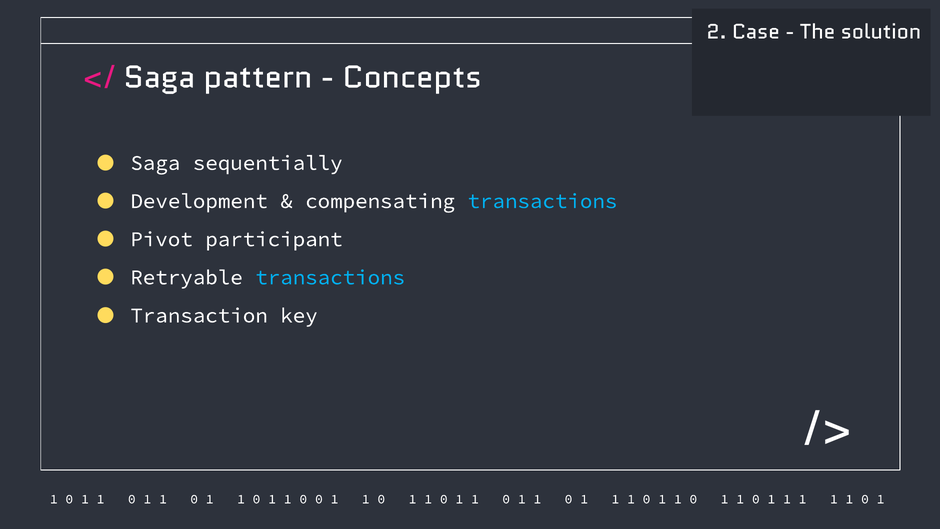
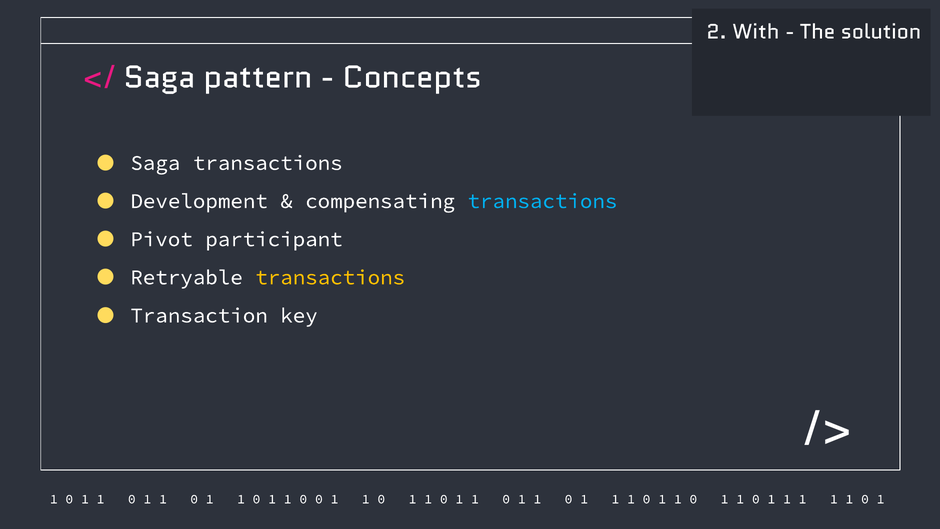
Case: Case -> With (756, 32)
Saga sequentially: sequentially -> transactions (268, 163)
transactions colour: light blue -> yellow (330, 277)
